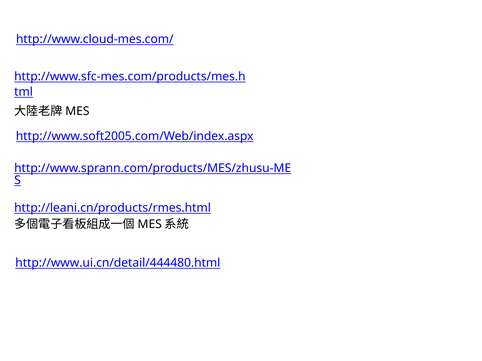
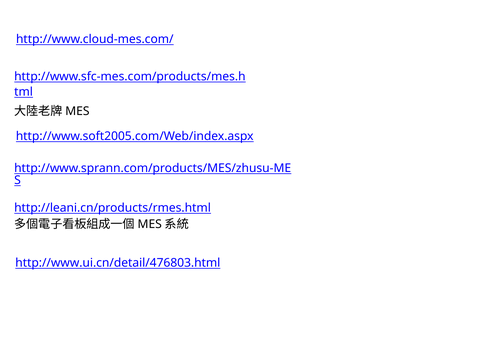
http://www.ui.cn/detail/444480.html: http://www.ui.cn/detail/444480.html -> http://www.ui.cn/detail/476803.html (118, 263)
